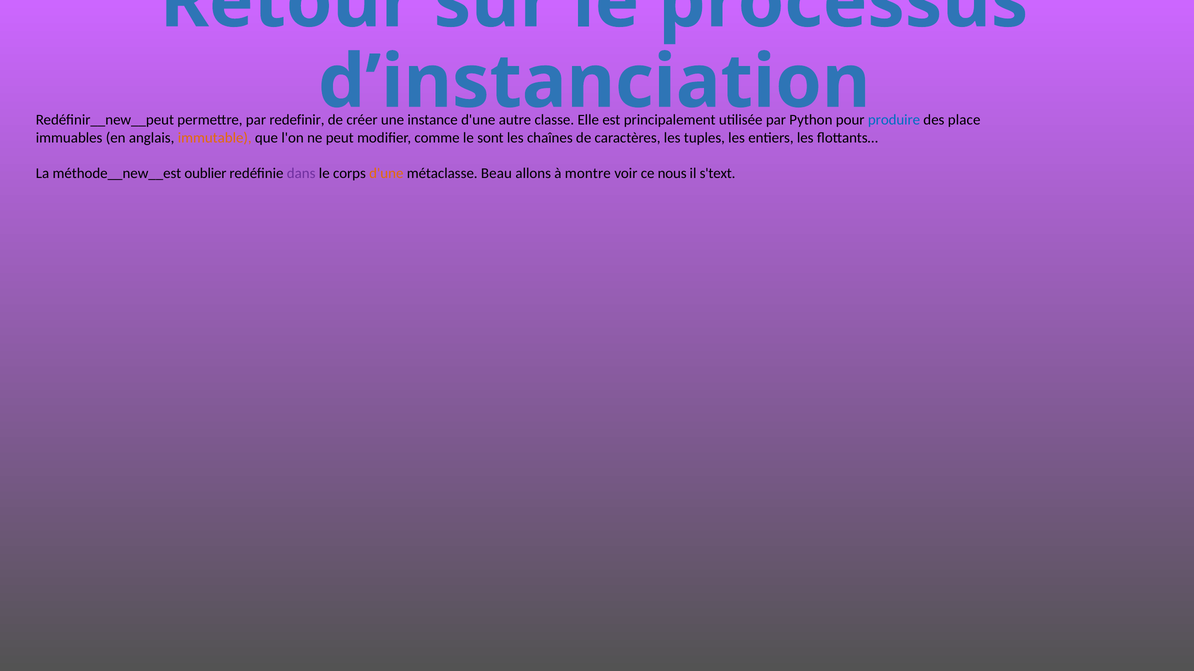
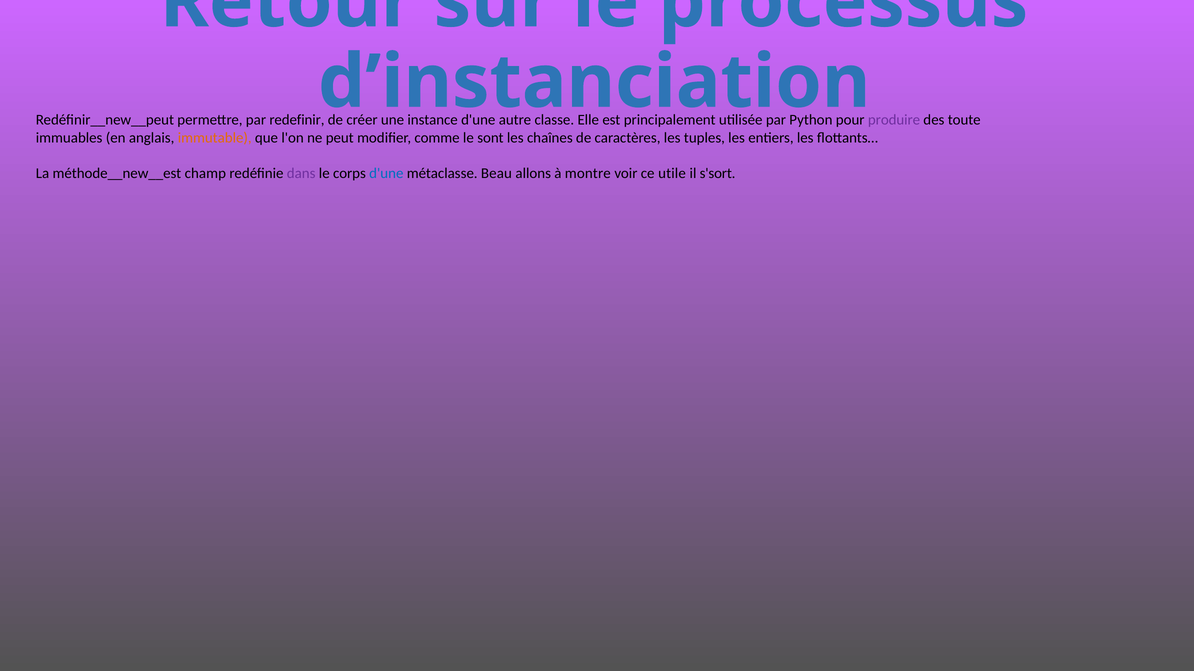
produire colour: blue -> purple (894, 120)
place: place -> toute (964, 120)
oublier: oublier -> champ (205, 174)
d'une colour: orange -> blue (386, 174)
nous: nous -> utile (672, 174)
s'text: s'text -> s'sort (718, 174)
